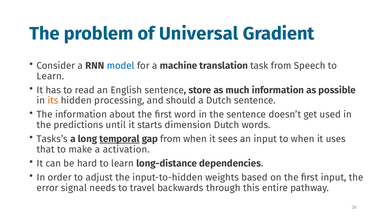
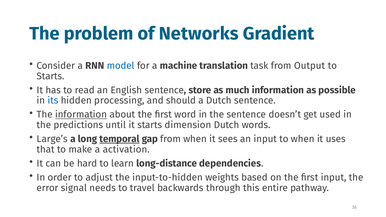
Universal: Universal -> Networks (199, 34)
Speech: Speech -> Output (310, 66)
Learn: Learn -> Starts (51, 76)
its colour: orange -> blue (53, 101)
information underline: none -> present (81, 115)
Tasks’s: Tasks’s -> Large’s (52, 139)
